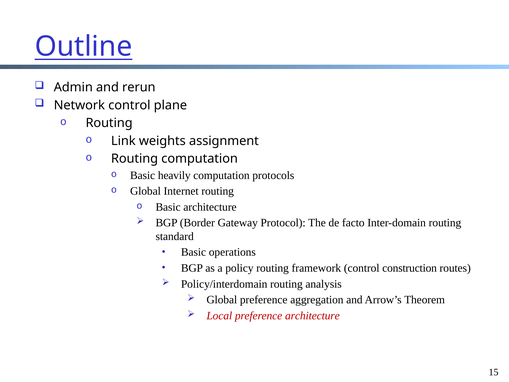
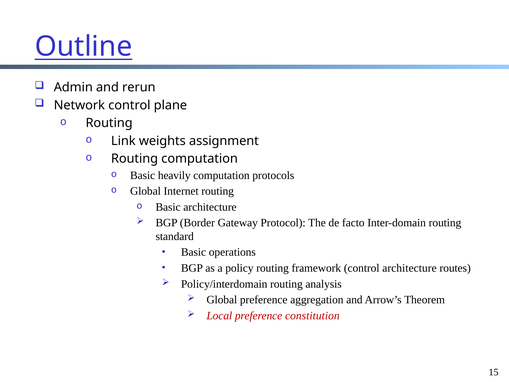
control construction: construction -> architecture (409, 268)
preference architecture: architecture -> constitution (312, 315)
